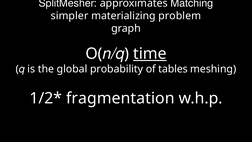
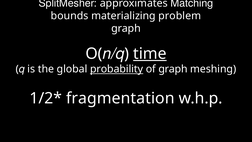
simpler: simpler -> bounds (70, 16)
probability underline: none -> present (117, 69)
of tables: tables -> graph (173, 69)
